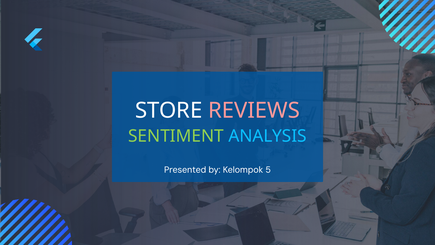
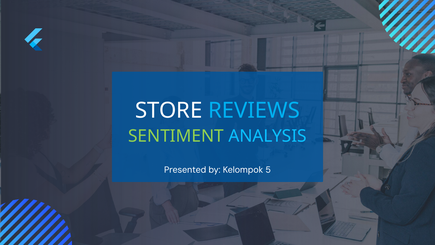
REVIEWS colour: pink -> light blue (254, 110)
